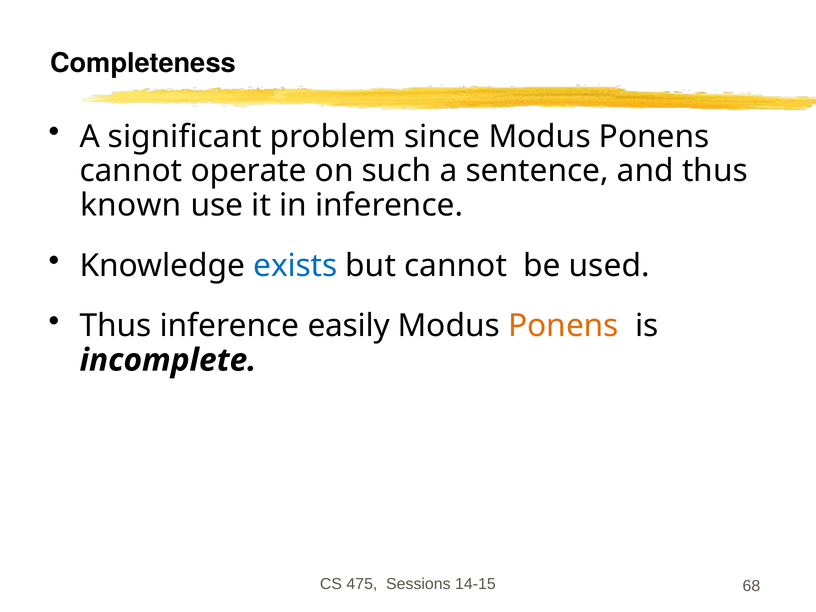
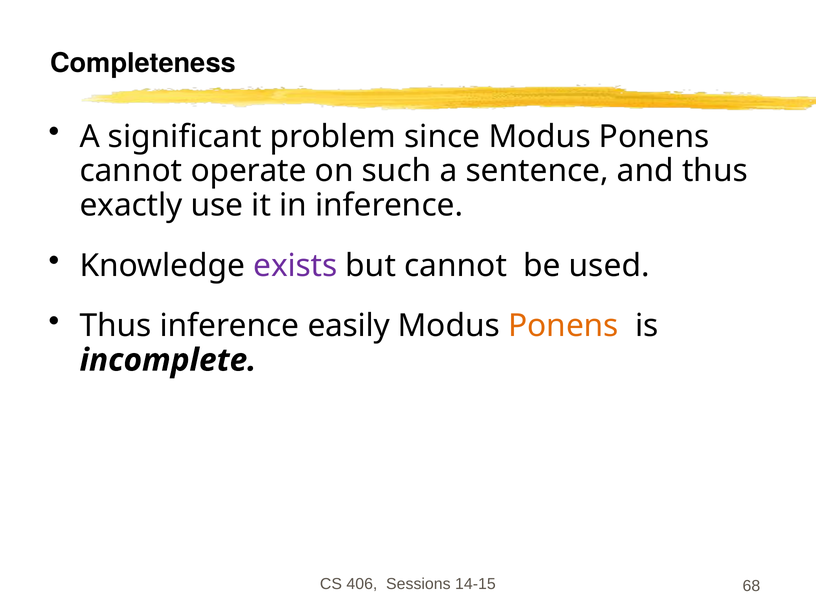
known: known -> exactly (131, 205)
exists colour: blue -> purple (295, 266)
475: 475 -> 406 (362, 584)
